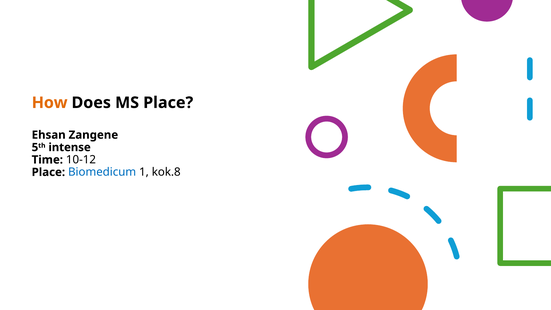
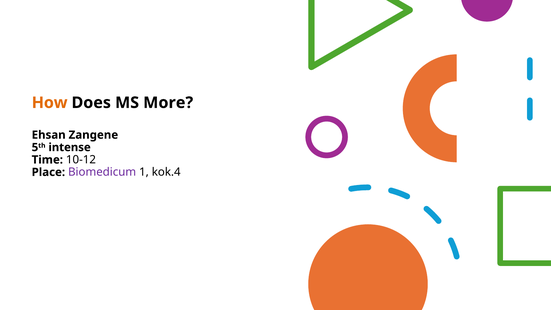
MS Place: Place -> More (168, 103)
Biomedicum colour: blue -> purple (102, 172)
kok.8: kok.8 -> kok.4 (166, 172)
